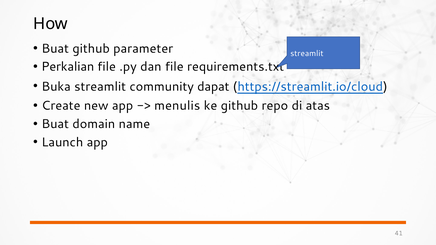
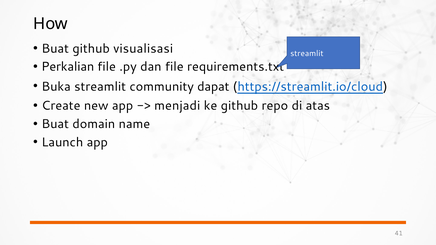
parameter: parameter -> visualisasi (143, 49)
menulis: menulis -> menjadi (177, 106)
